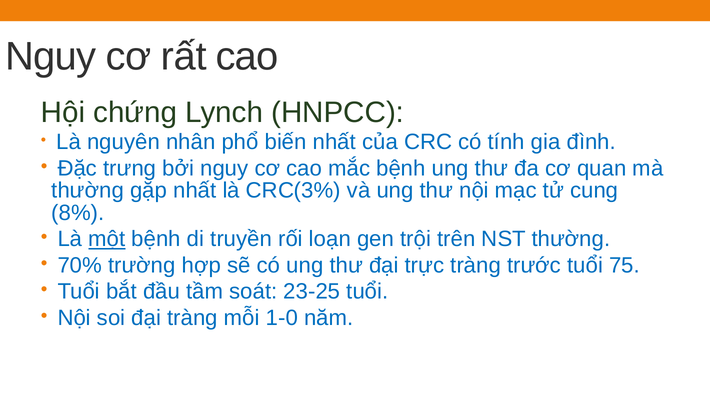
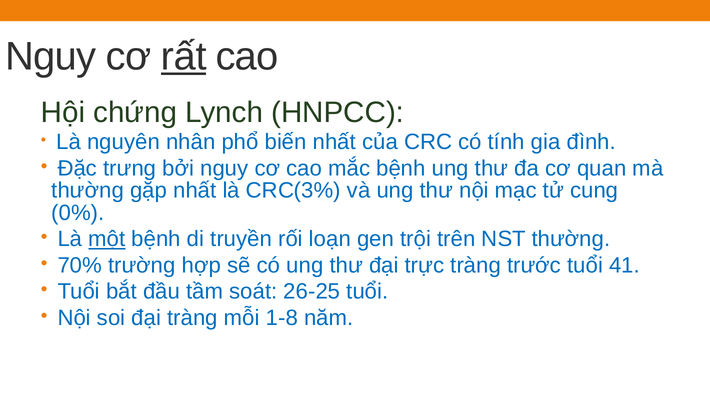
rất underline: none -> present (184, 57)
8%: 8% -> 0% (78, 213)
75: 75 -> 41 (625, 266)
23-25: 23-25 -> 26-25 (312, 292)
1-0: 1-0 -> 1-8 (282, 318)
